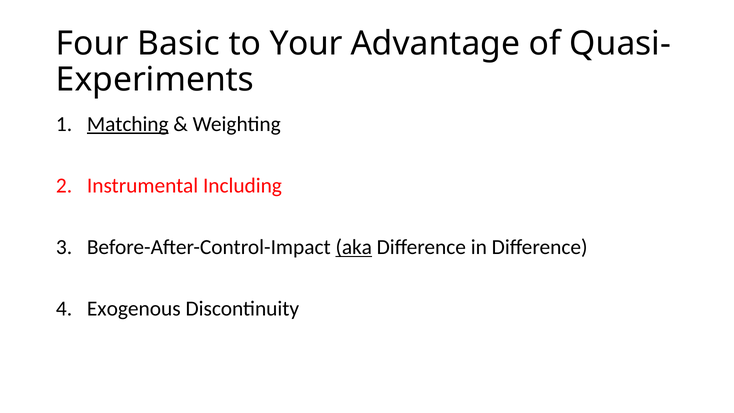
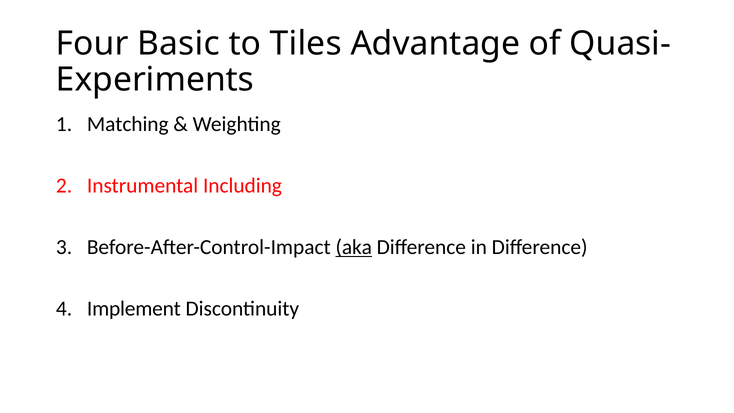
Your: Your -> Tiles (306, 43)
Matching underline: present -> none (128, 124)
Exogenous: Exogenous -> Implement (134, 309)
